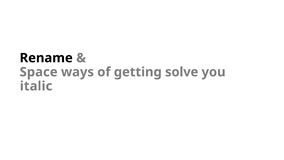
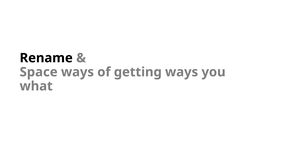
getting solve: solve -> ways (182, 72)
italic: italic -> what (36, 86)
